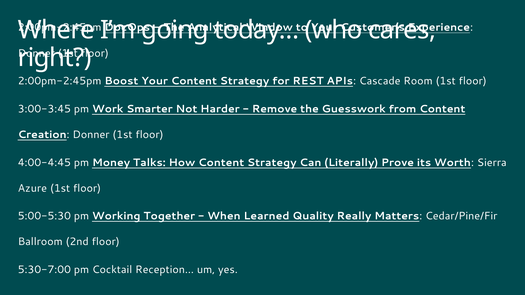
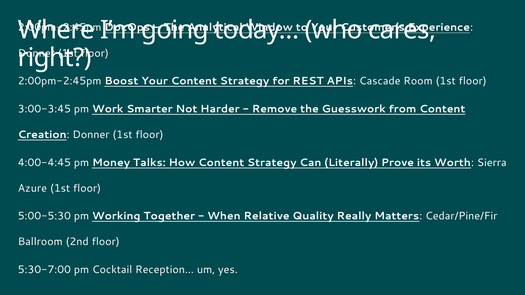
Learned: Learned -> Relative (267, 216)
